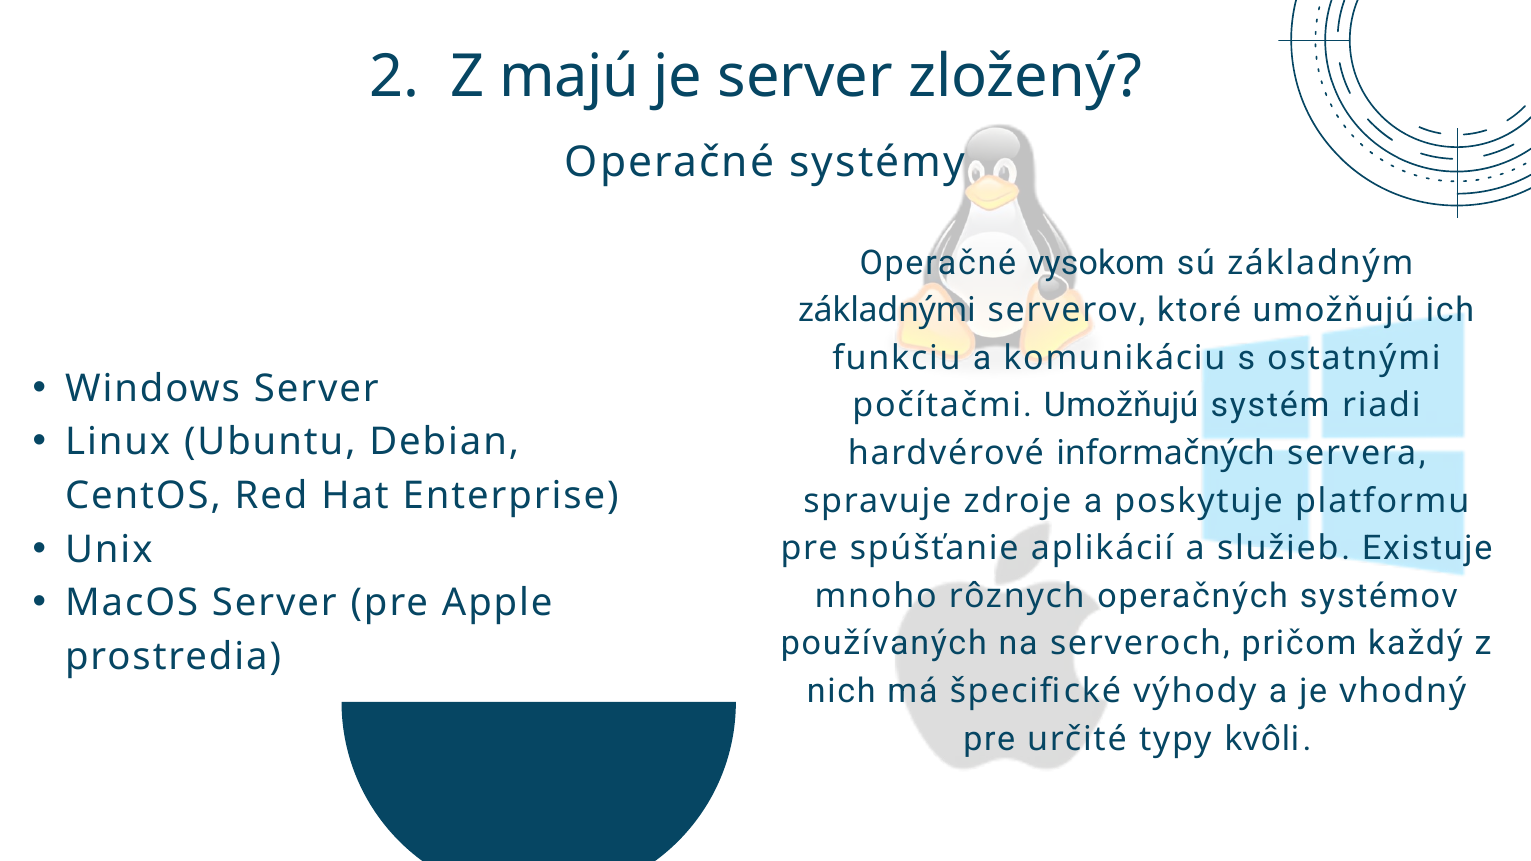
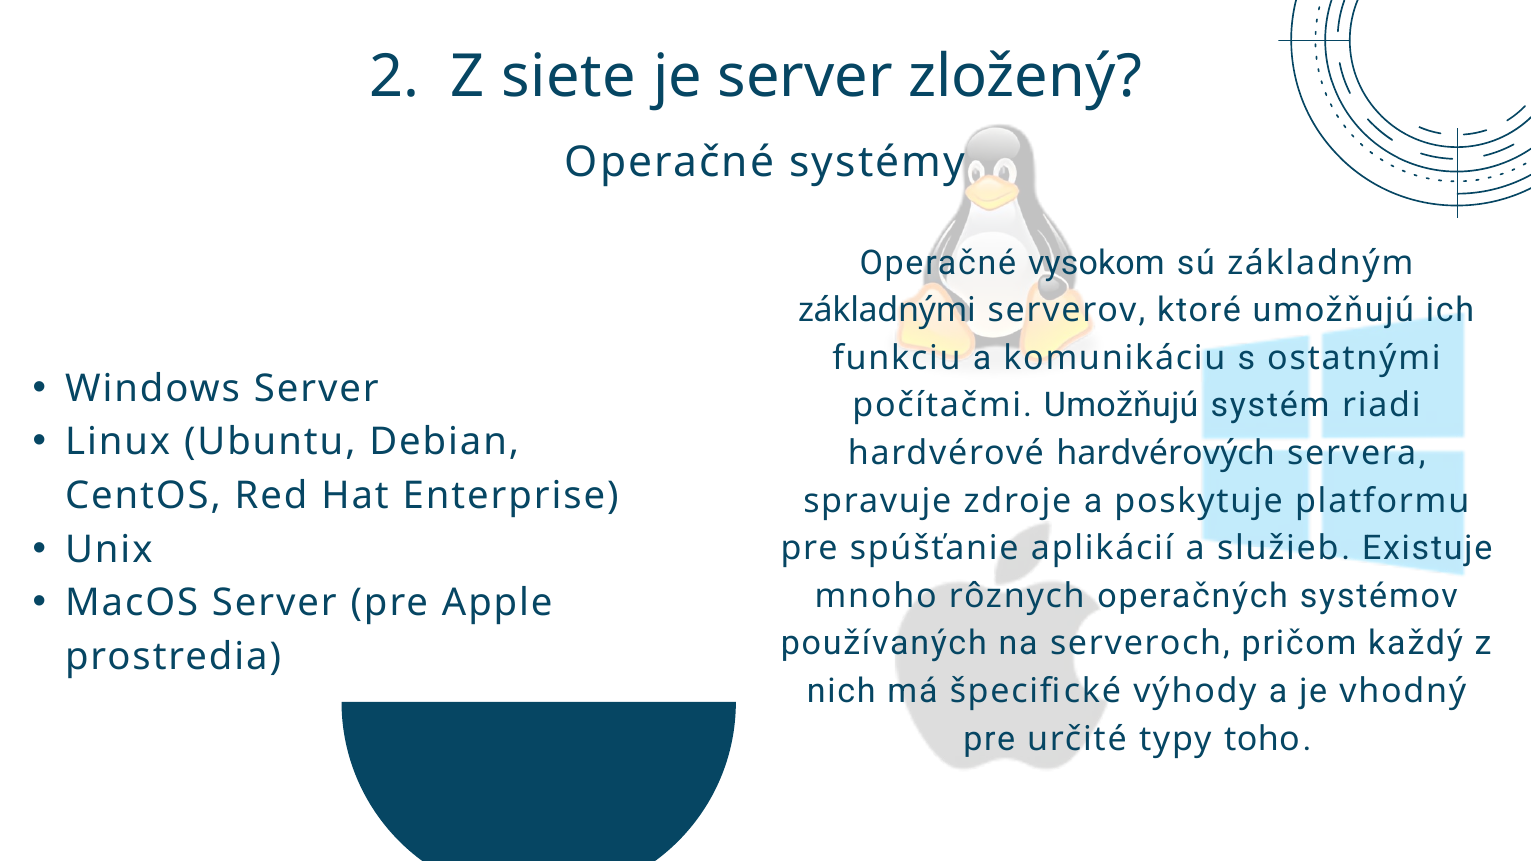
majú: majú -> siete (569, 77)
informačných: informačných -> hardvérových (1166, 453)
kvôli: kvôli -> toho (1262, 739)
